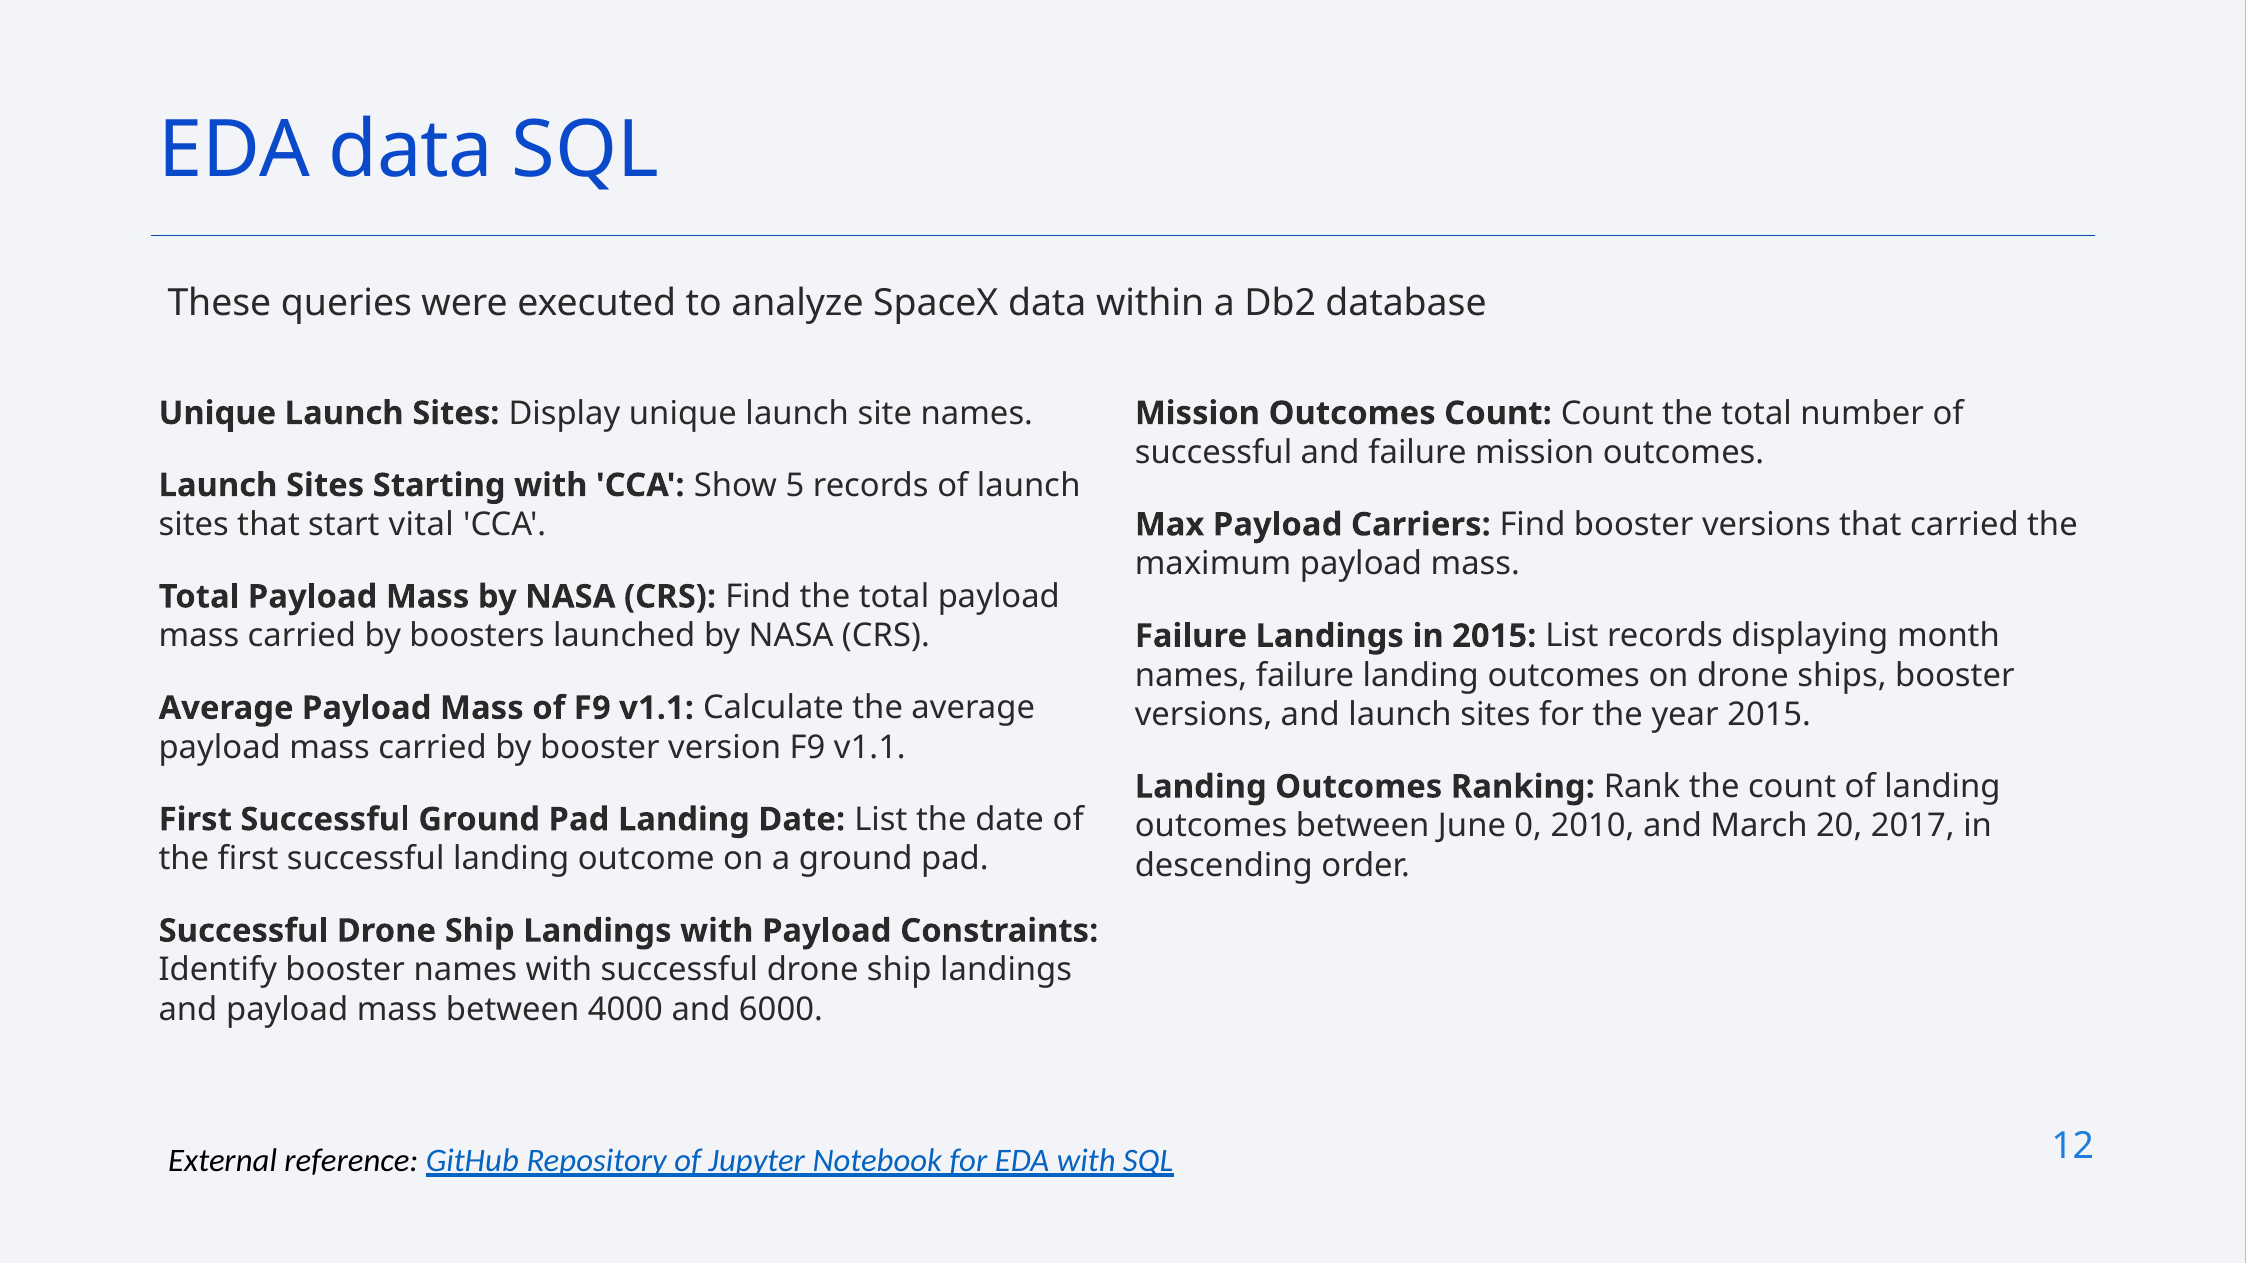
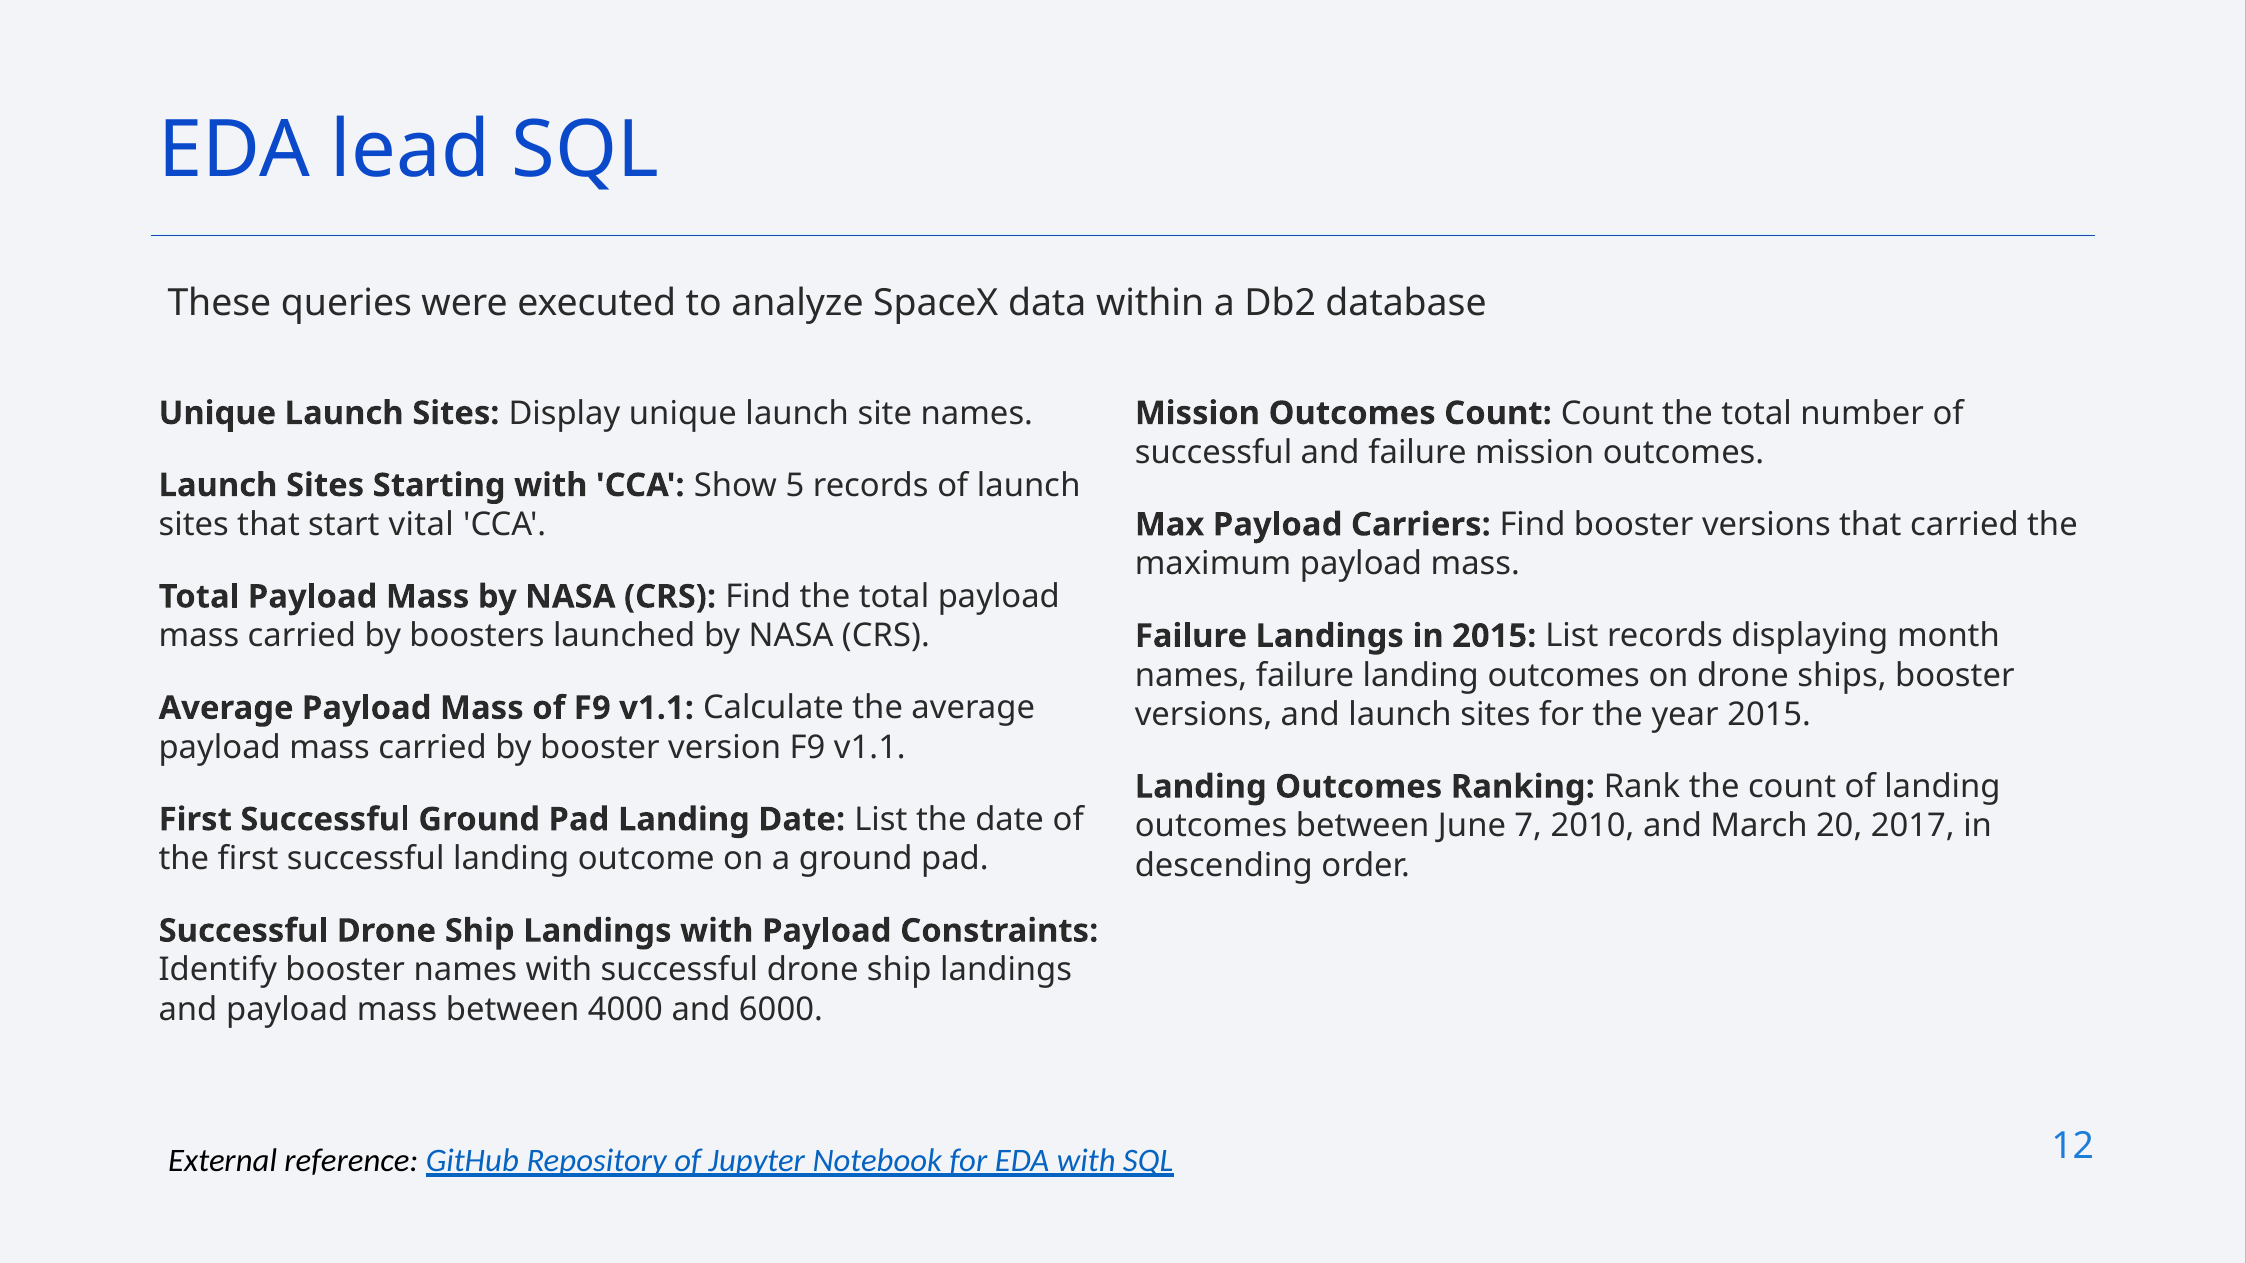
EDA data: data -> lead (411, 150)
0: 0 -> 7 (1528, 826)
